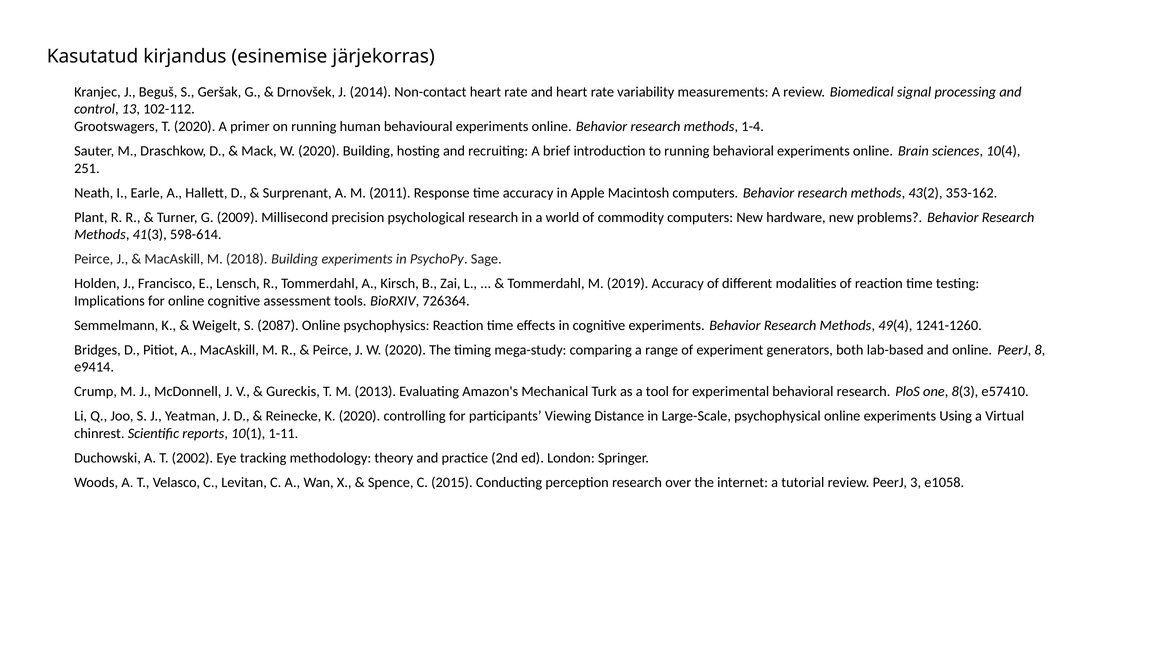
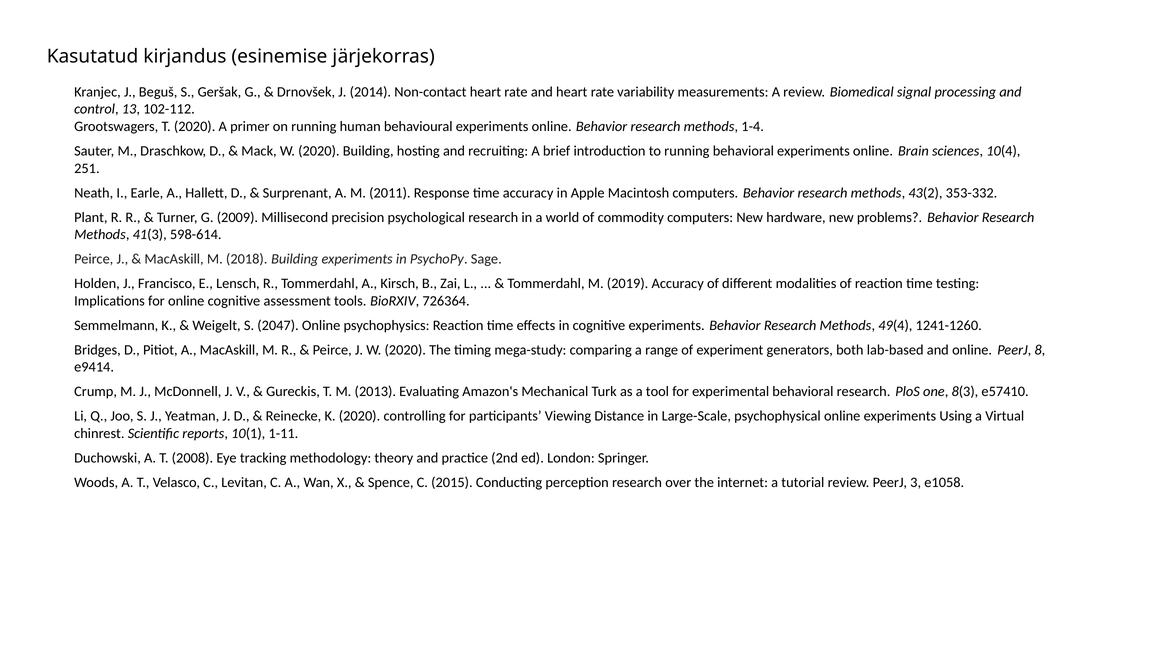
353-162: 353-162 -> 353-332 (971, 193)
2087: 2087 -> 2047 (278, 325)
2002: 2002 -> 2008 (192, 457)
